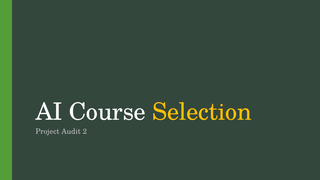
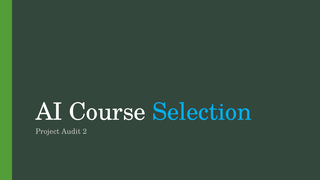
Selection colour: yellow -> light blue (202, 112)
